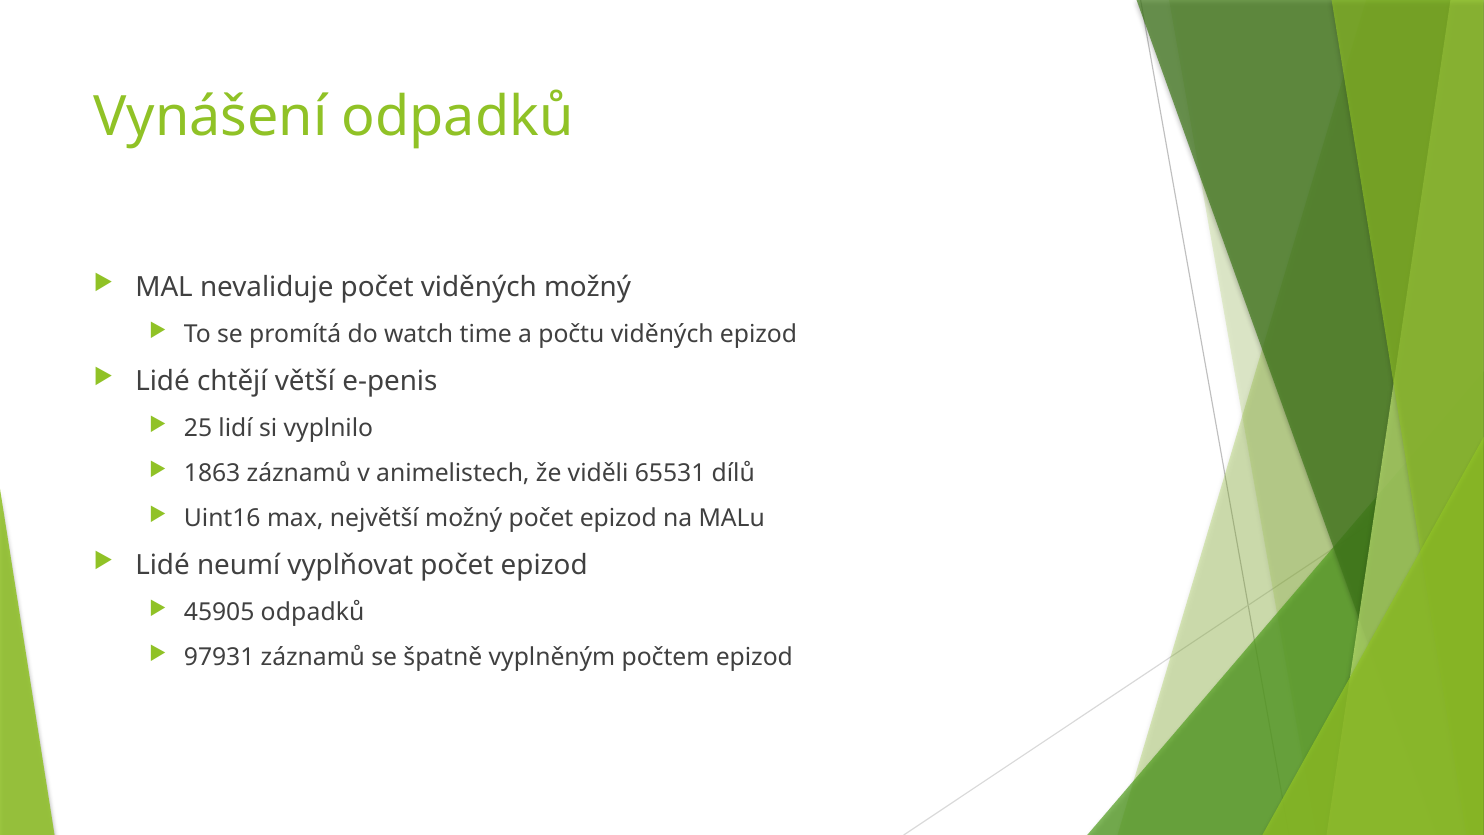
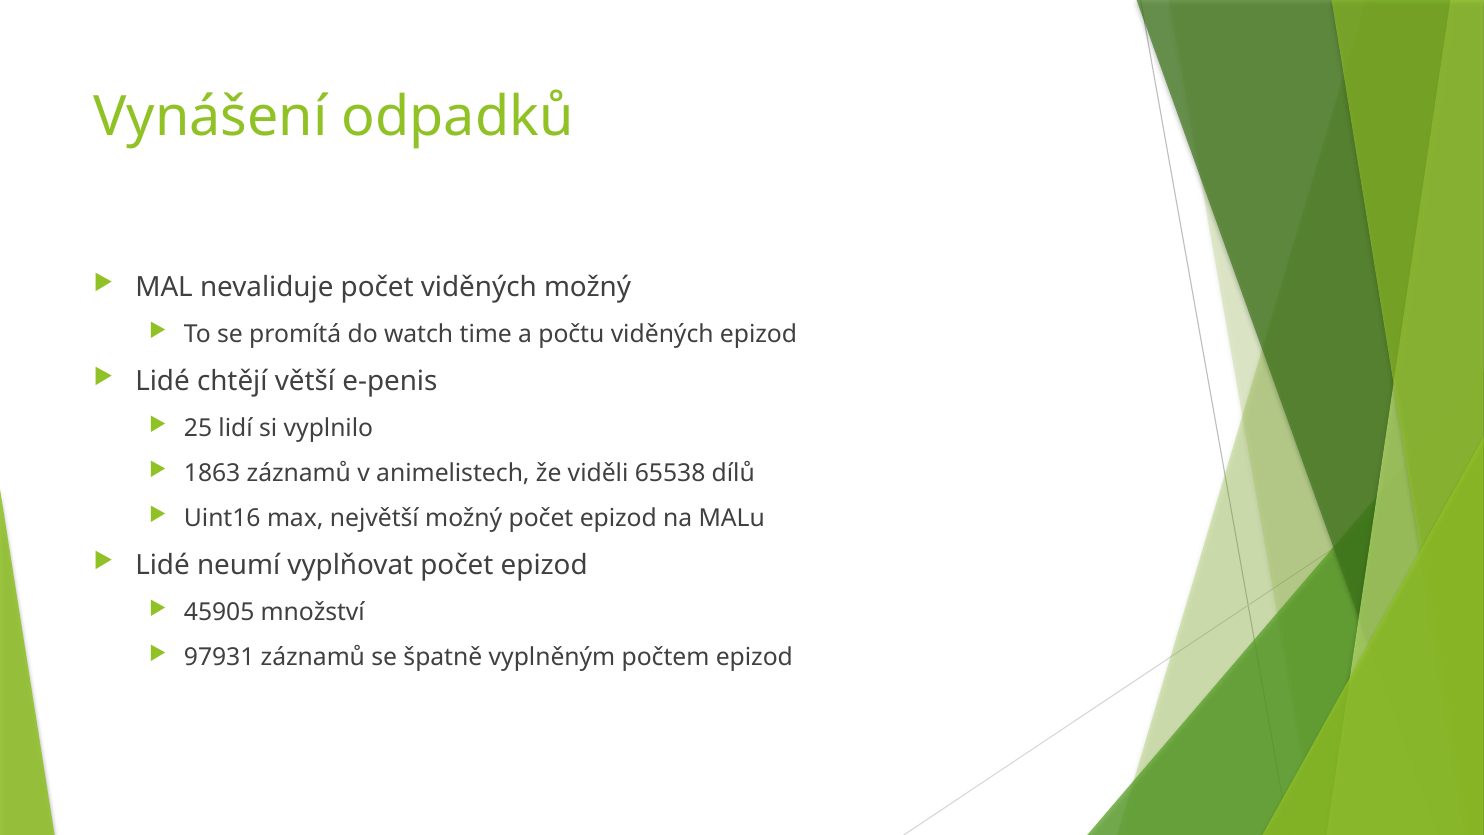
65531: 65531 -> 65538 (670, 473)
45905 odpadků: odpadků -> množství (313, 612)
